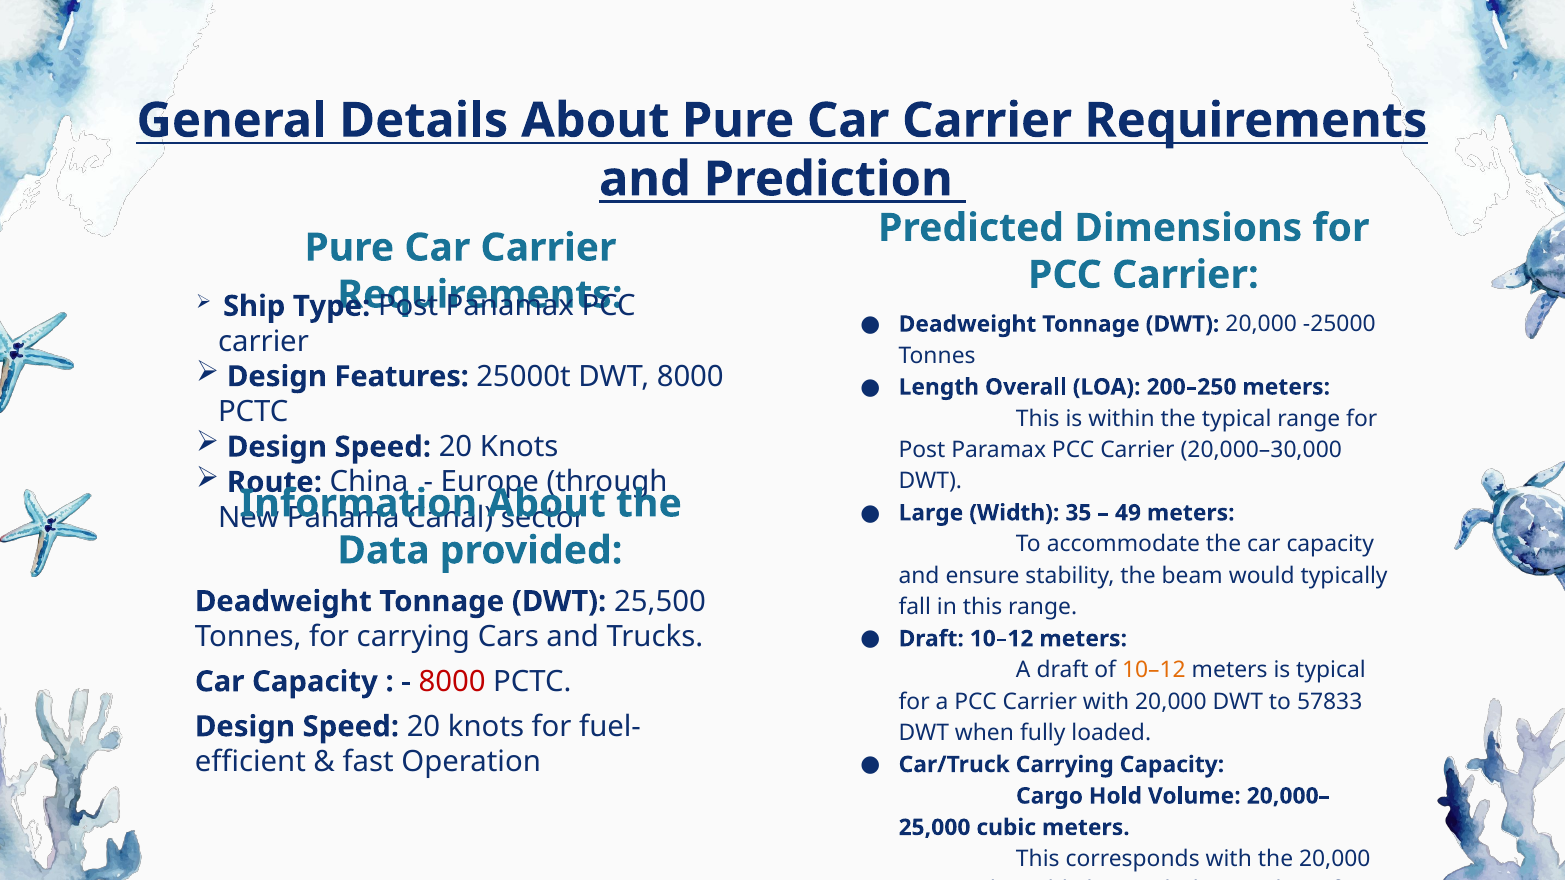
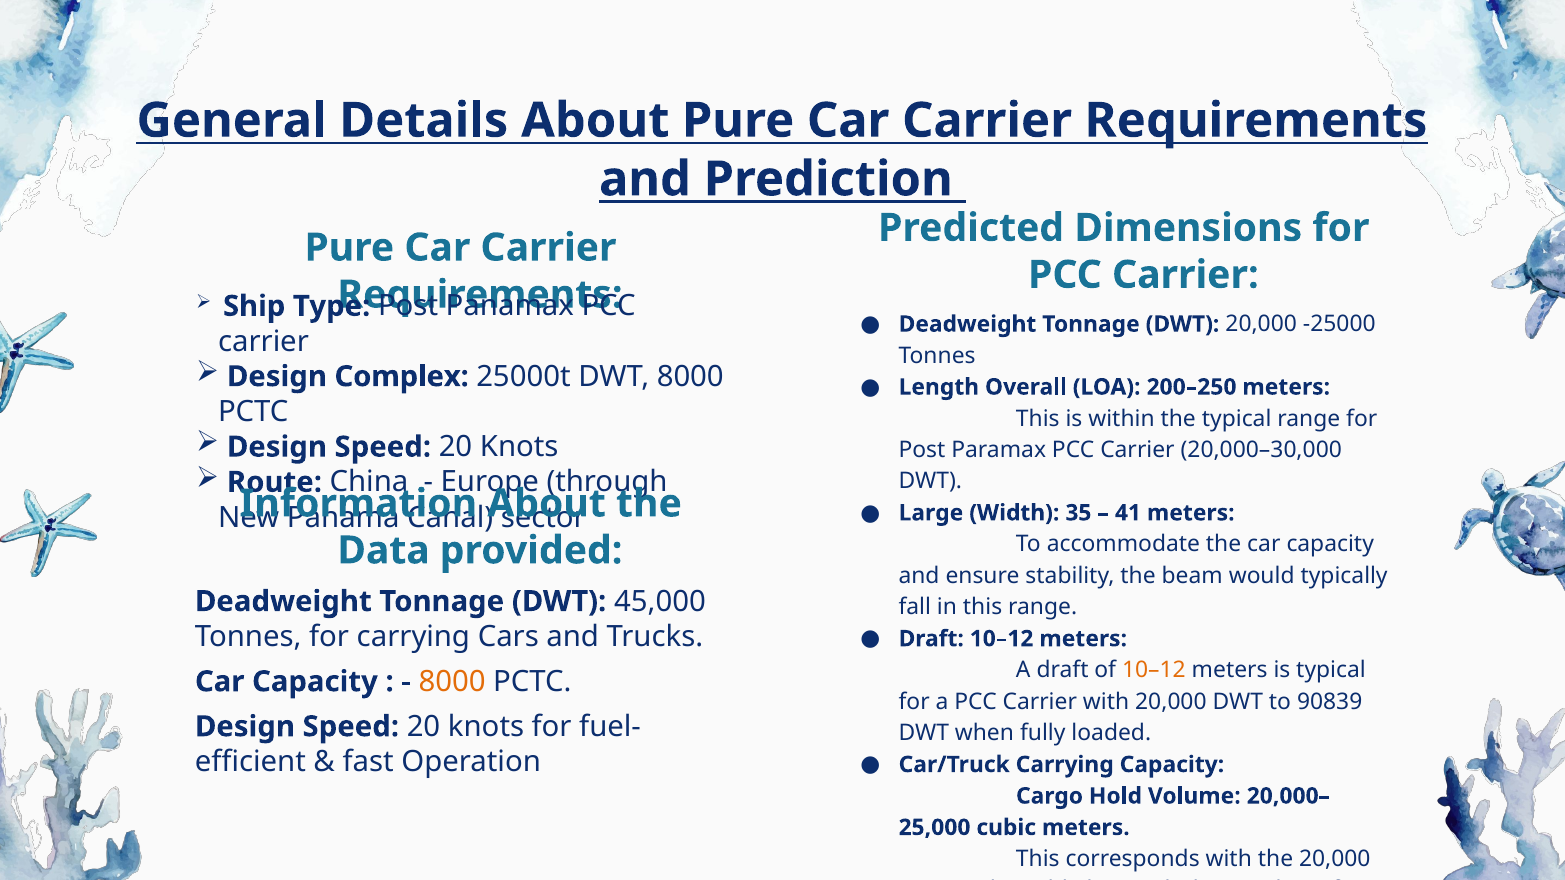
Features: Features -> Complex (402, 377)
49: 49 -> 41 (1128, 513)
25,500: 25,500 -> 45,000 (660, 602)
8000 colour: red -> orange (452, 682)
57833: 57833 -> 90839 (1330, 702)
